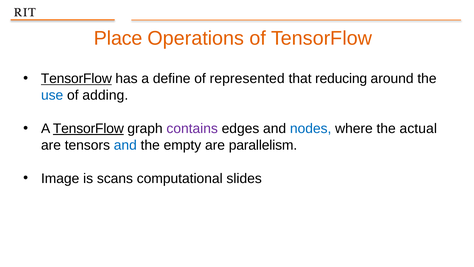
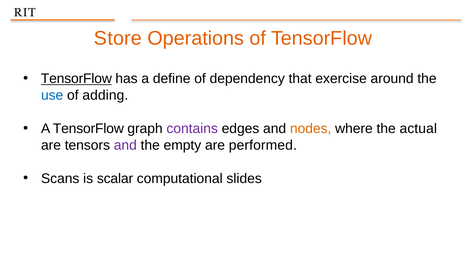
Place: Place -> Store (118, 38)
represented: represented -> dependency (247, 79)
reducing: reducing -> exercise (341, 79)
TensorFlow underline: present -> none (88, 128)
nodes colour: blue -> orange (311, 128)
and colour: blue -> purple (125, 145)
parallelism: parallelism -> performed (263, 145)
Image: Image -> Scans (60, 178)
scans: scans -> scalar (115, 178)
